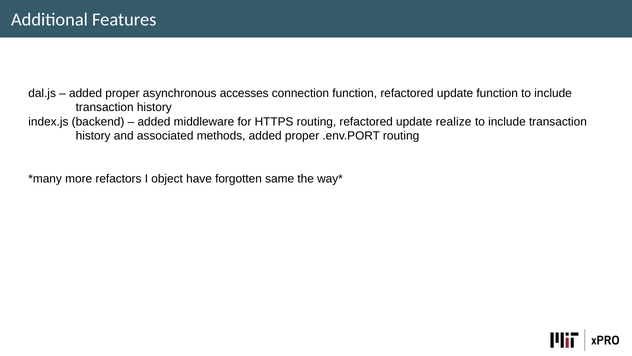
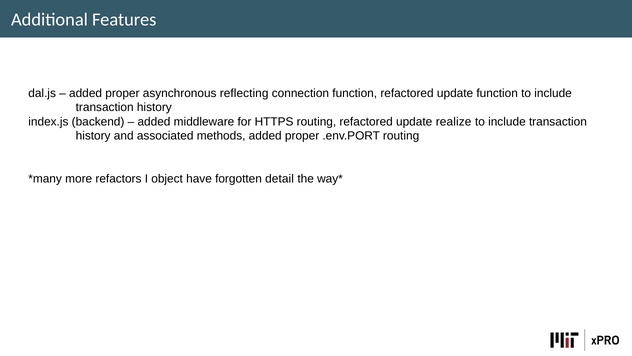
accesses: accesses -> reflecting (244, 93)
same: same -> detail (280, 179)
